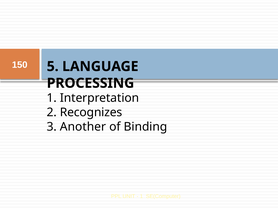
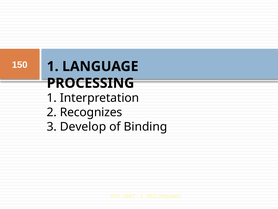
150 5: 5 -> 1 (53, 66)
Another: Another -> Develop (83, 126)
